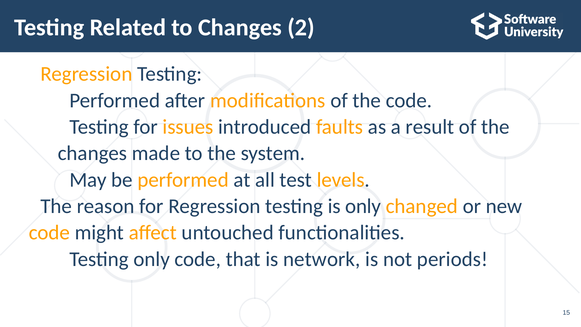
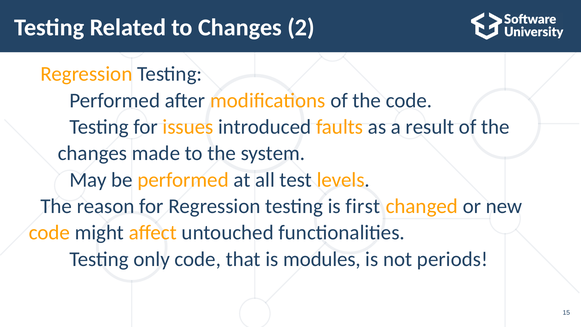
is only: only -> first (363, 206)
network: network -> modules (322, 259)
